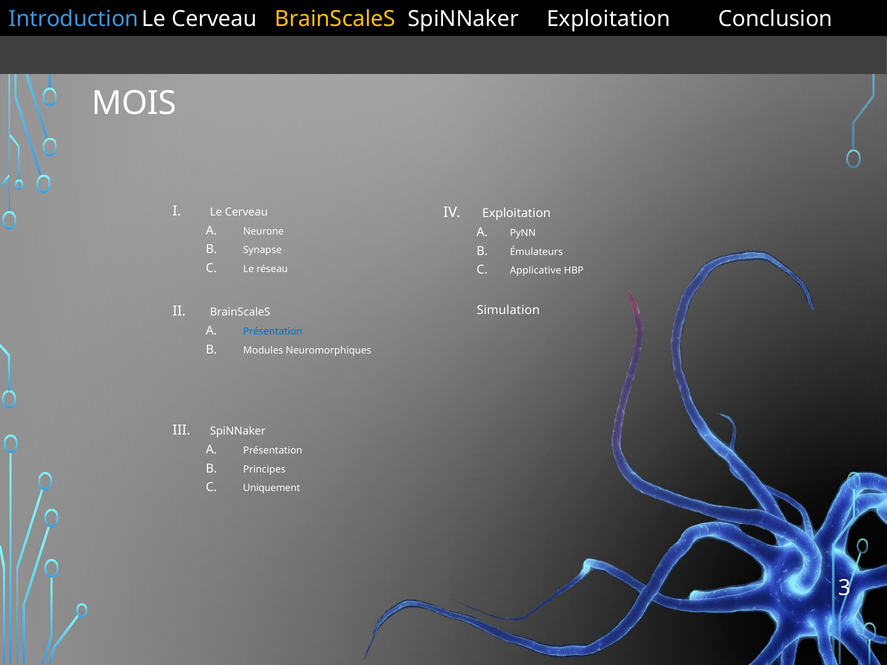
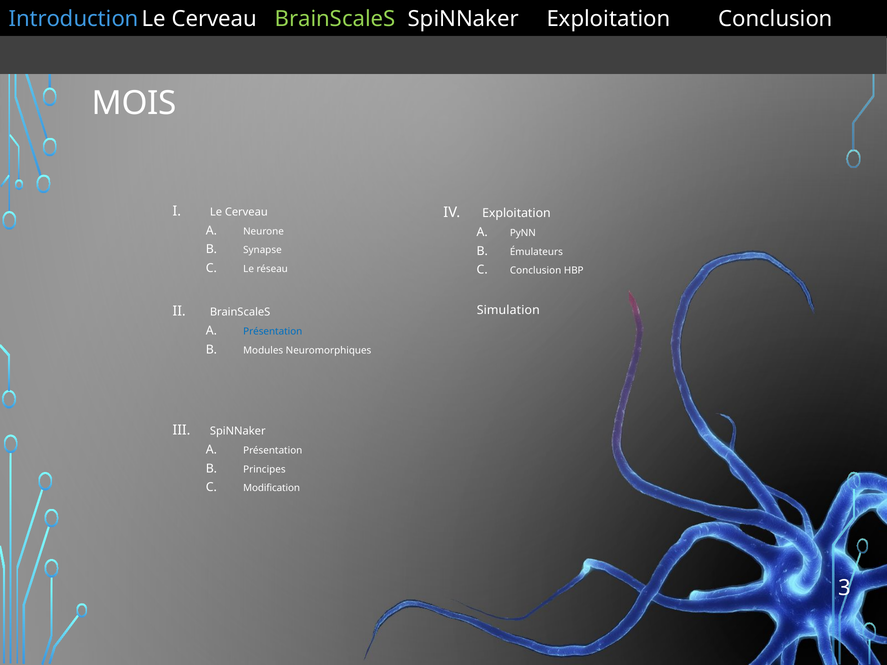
BrainScaleS colour: yellow -> light green (335, 19)
Applicative: Applicative -> Conclusion (536, 271)
Uniquement: Uniquement -> Modification (272, 488)
